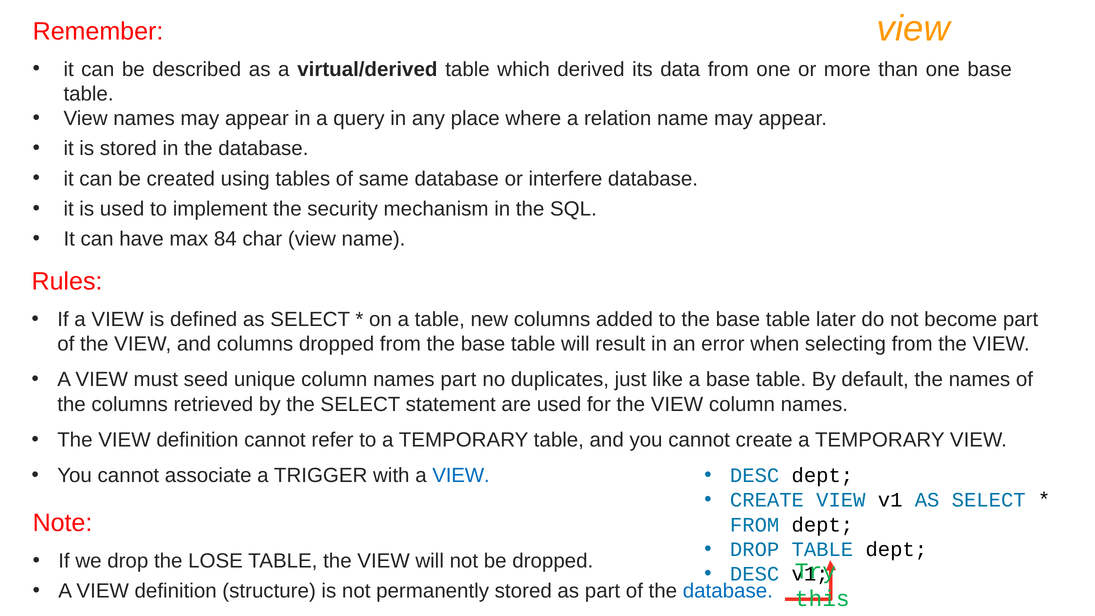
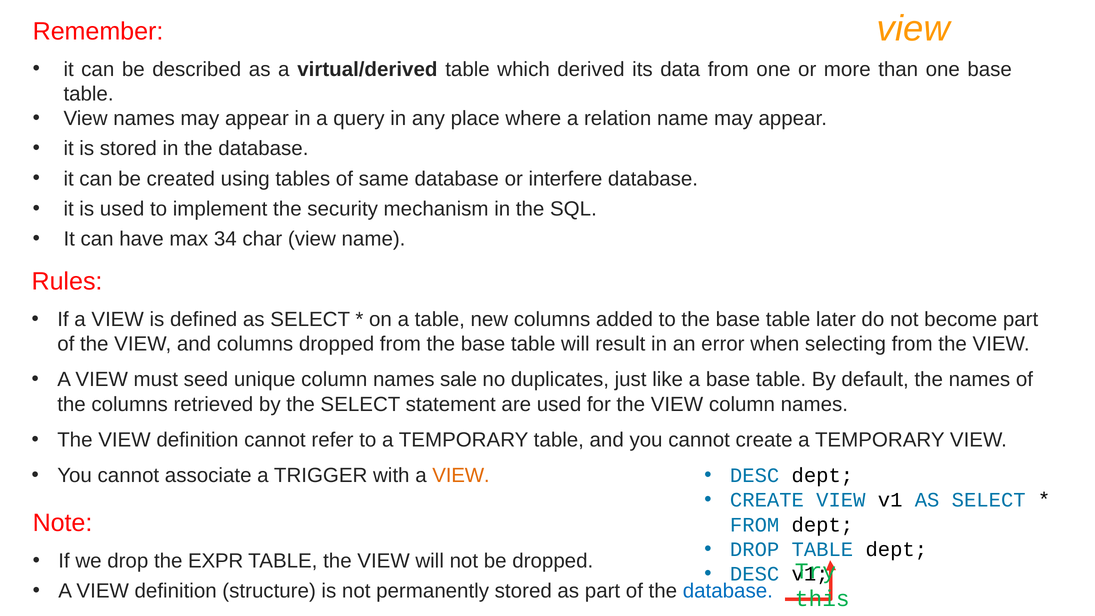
84: 84 -> 34 (225, 239)
names part: part -> sale (459, 380)
VIEW colour: blue -> orange (461, 475)
LOSE: LOSE -> EXPR (216, 561)
